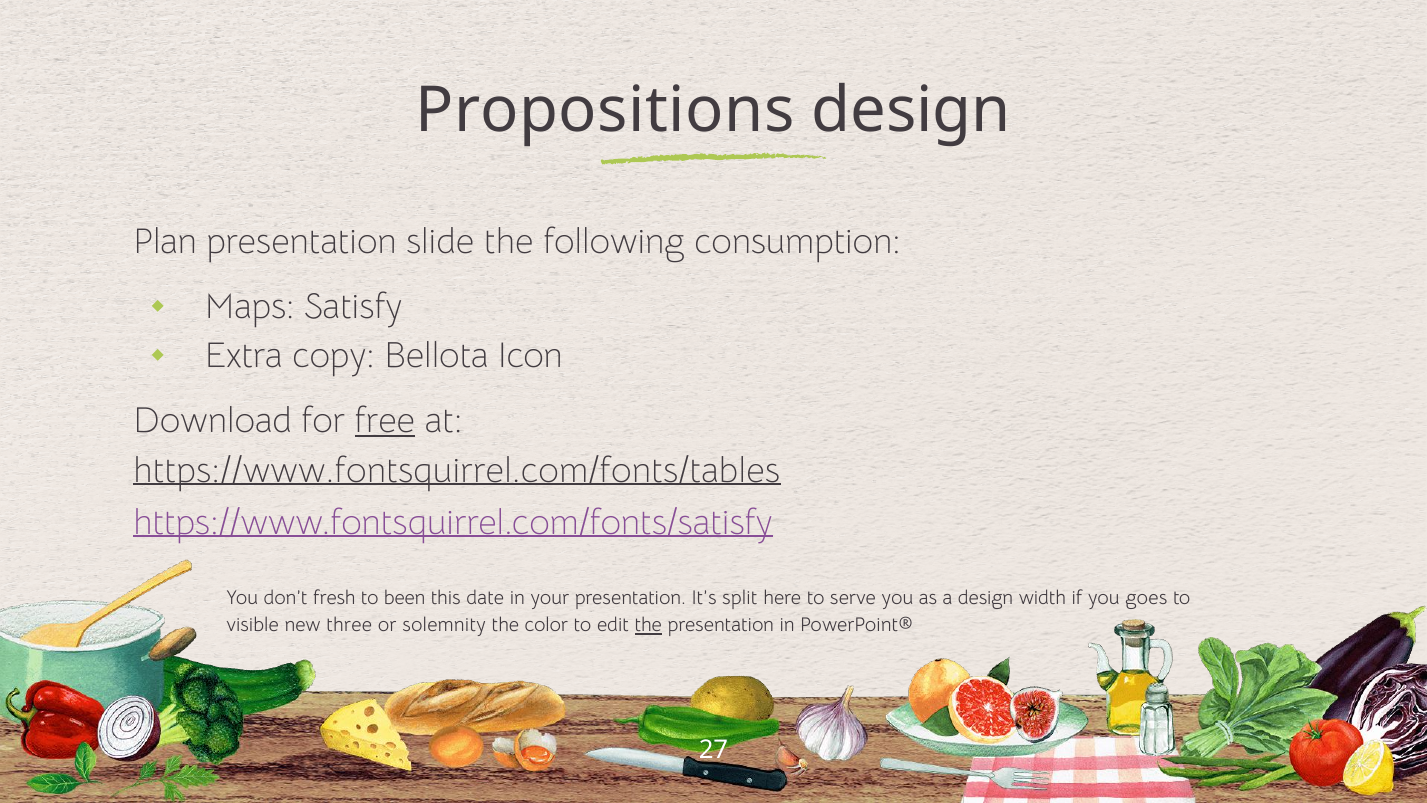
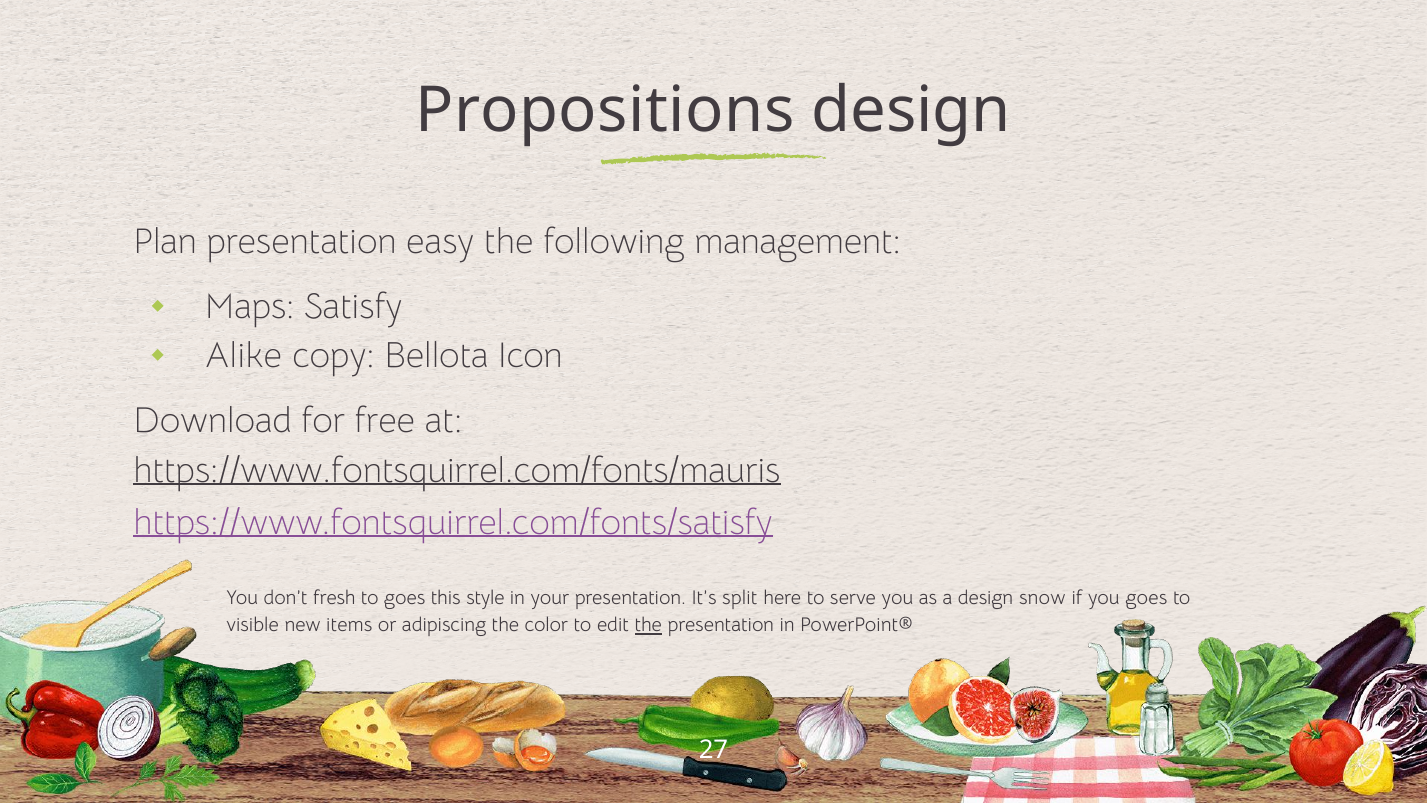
slide: slide -> easy (440, 242)
consumption: consumption -> management (798, 242)
Extra: Extra -> Alike (244, 356)
free underline: present -> none (385, 421)
https://www.fontsquirrel.com/fonts/tables: https://www.fontsquirrel.com/fonts/tables -> https://www.fontsquirrel.com/fonts/mauris (457, 470)
to been: been -> goes (405, 598)
date: date -> style (485, 598)
width: width -> snow (1042, 598)
three: three -> items (349, 625)
solemnity: solemnity -> adipiscing (444, 625)
